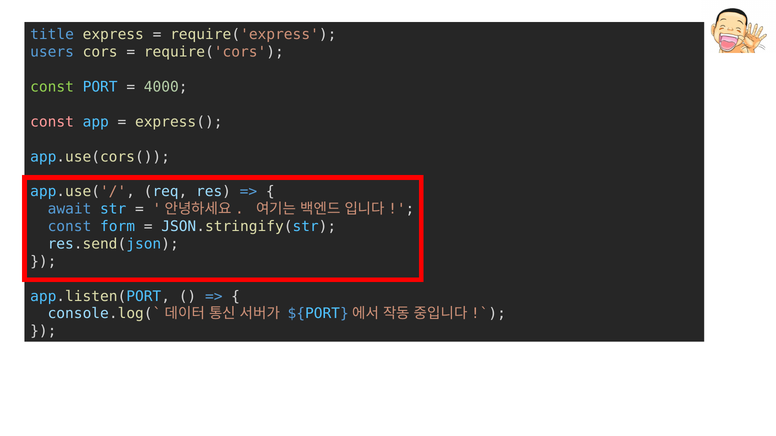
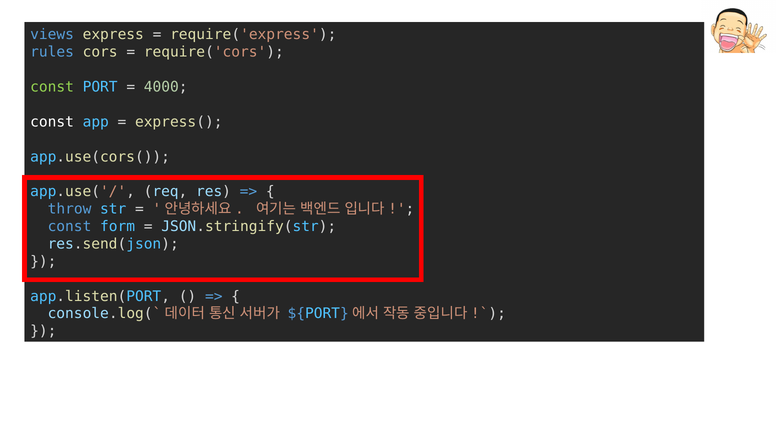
title: title -> views (52, 35)
users: users -> rules (52, 52)
const colour: pink -> white (52, 122)
await: await -> throw (70, 209)
